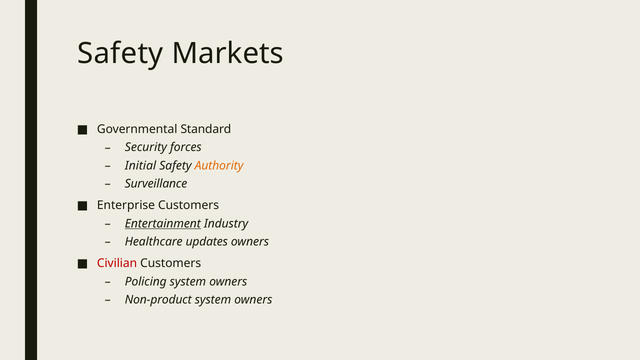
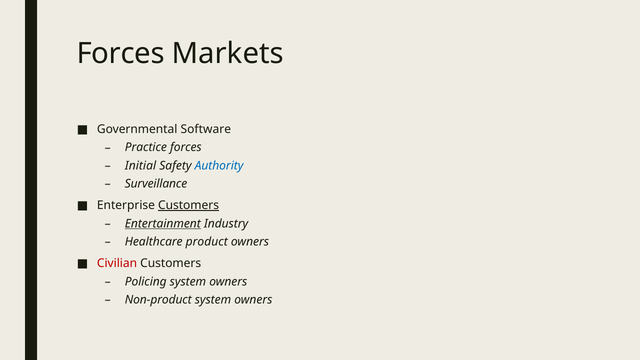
Safety: Safety -> Forces (121, 54)
Standard: Standard -> Software (206, 129)
Security: Security -> Practice (146, 147)
Authority colour: orange -> blue (219, 166)
Customers underline: none -> present (189, 205)
updates: updates -> product (207, 242)
